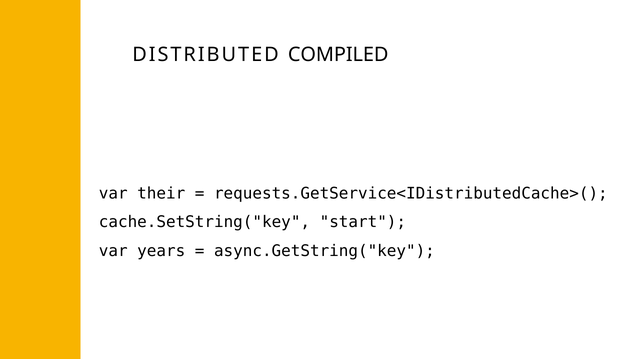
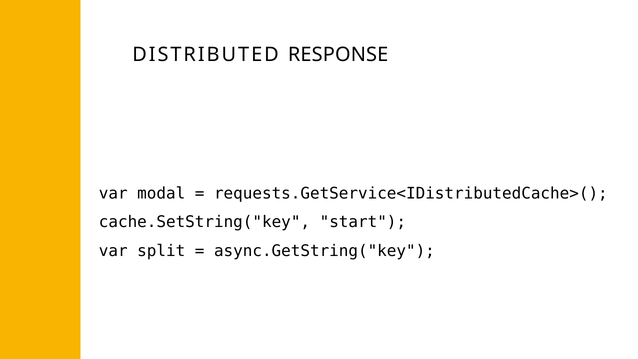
COMPILED: COMPILED -> RESPONSE (338, 55)
their: their -> modal (161, 193)
years: years -> split (161, 251)
